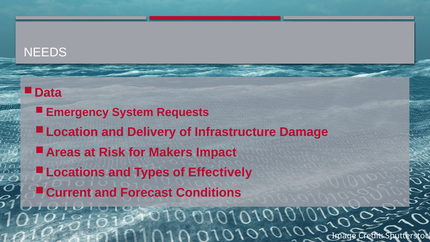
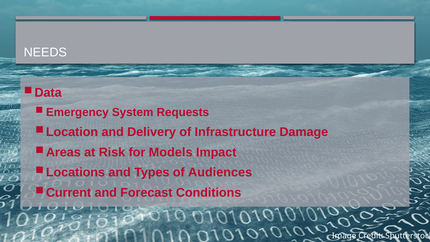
Makers: Makers -> Models (171, 152)
Effectively: Effectively -> Audiences (220, 172)
